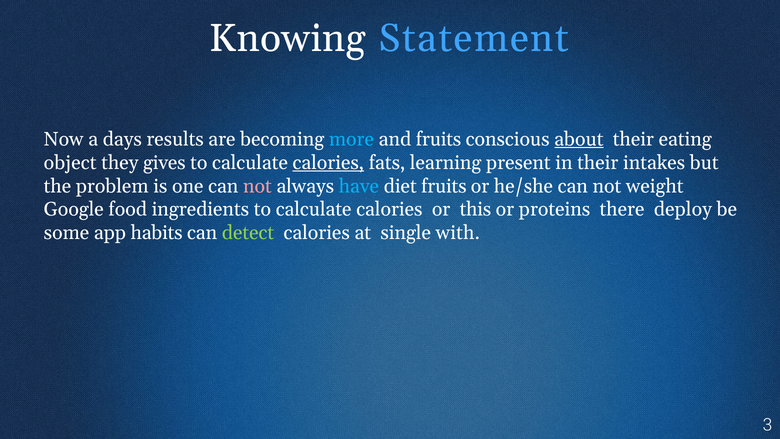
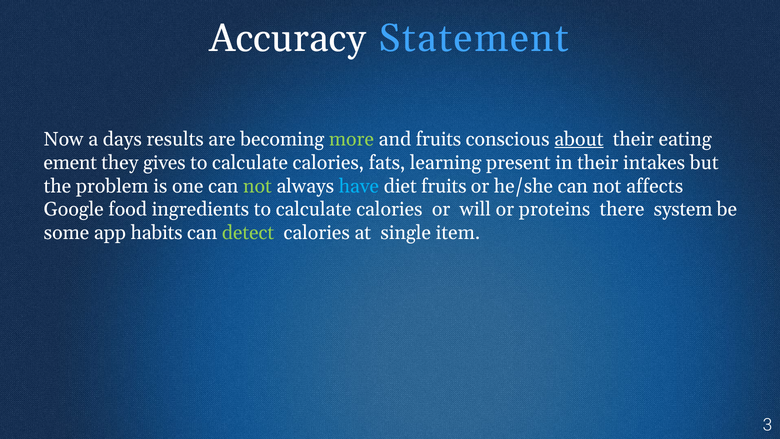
Knowing: Knowing -> Accuracy (288, 39)
more colour: light blue -> light green (351, 139)
object: object -> ement (70, 163)
calories underline: present -> none (328, 163)
not colour: pink -> light green (257, 186)
weight: weight -> affects (655, 186)
this: this -> will (475, 209)
deploy: deploy -> system (683, 209)
with: with -> item (458, 233)
